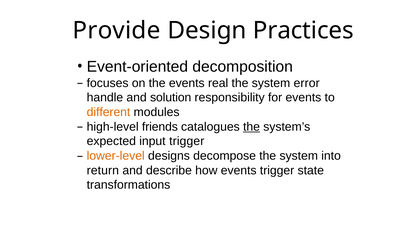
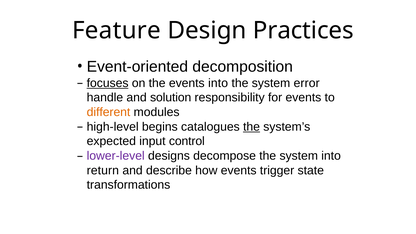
Provide: Provide -> Feature (116, 31)
focuses underline: none -> present (108, 83)
events real: real -> into (218, 83)
friends: friends -> begins (160, 127)
input trigger: trigger -> control (187, 141)
lower-level colour: orange -> purple (116, 156)
